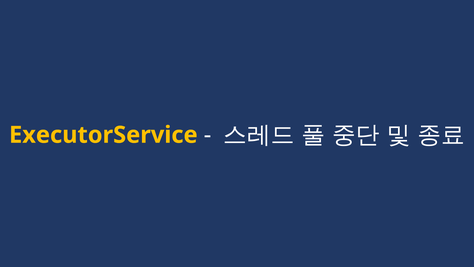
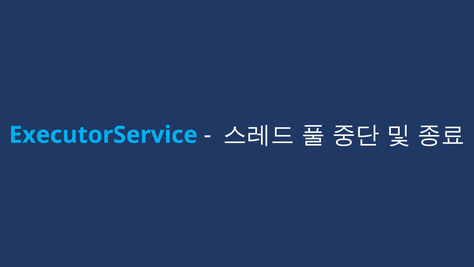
ExecutorService colour: yellow -> light blue (103, 135)
